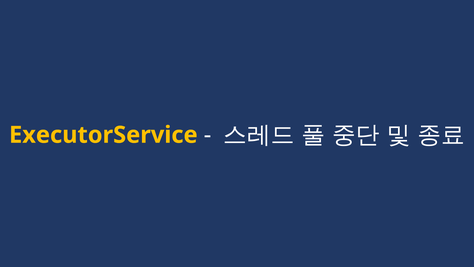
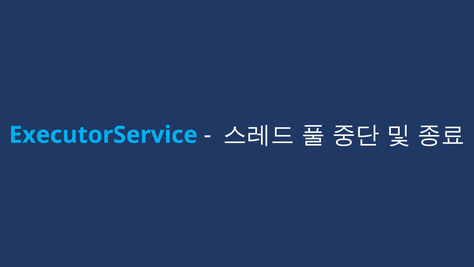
ExecutorService colour: yellow -> light blue (103, 135)
